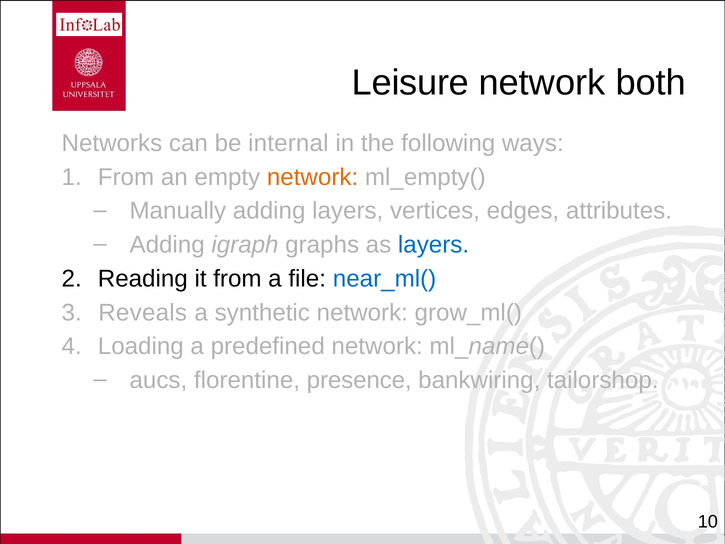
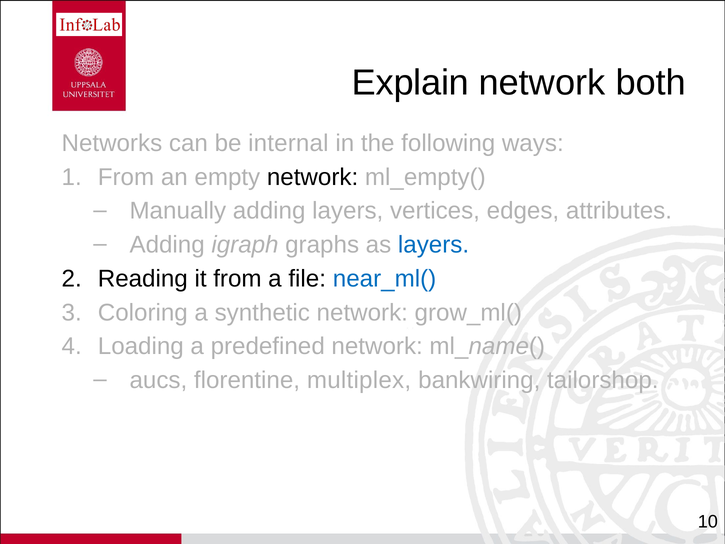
Leisure: Leisure -> Explain (410, 83)
network colour: orange -> black (313, 177)
Reveals: Reveals -> Coloring (143, 312)
presence: presence -> multiplex (359, 380)
